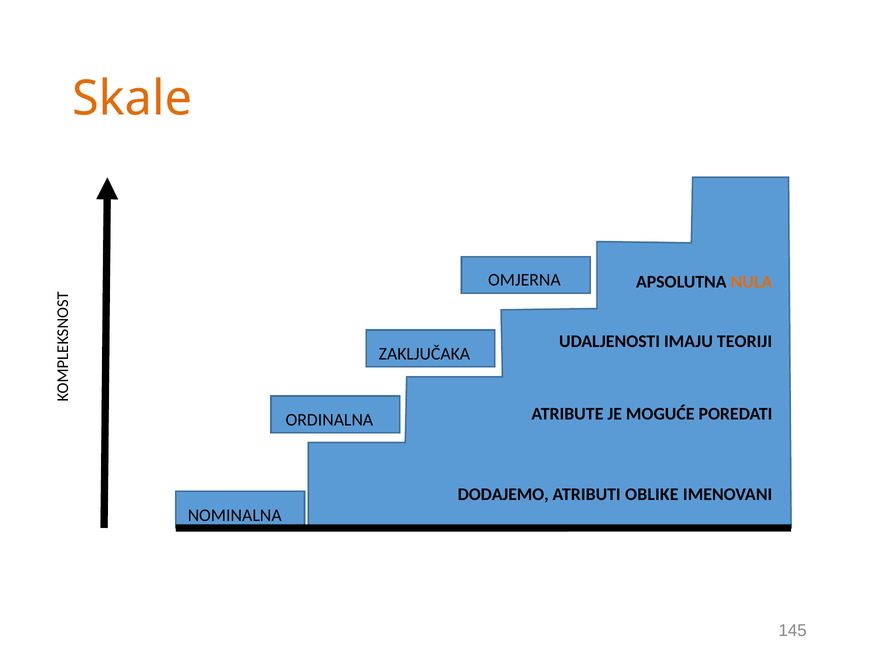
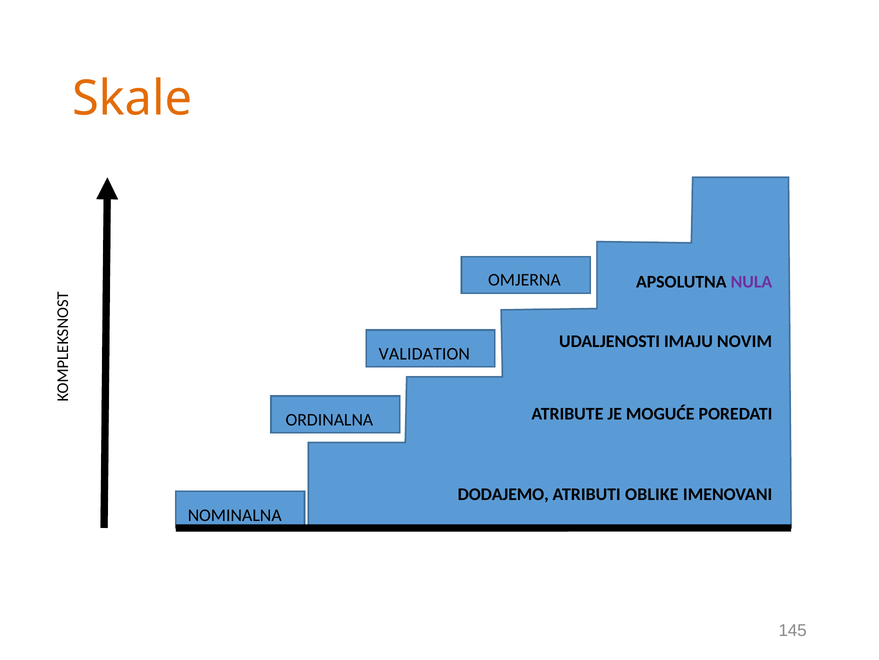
NULA colour: orange -> purple (751, 281)
TEORIJI: TEORIJI -> NOVIM (745, 341)
ZAKLJUČAKA: ZAKLJUČAKA -> VALIDATION (424, 354)
